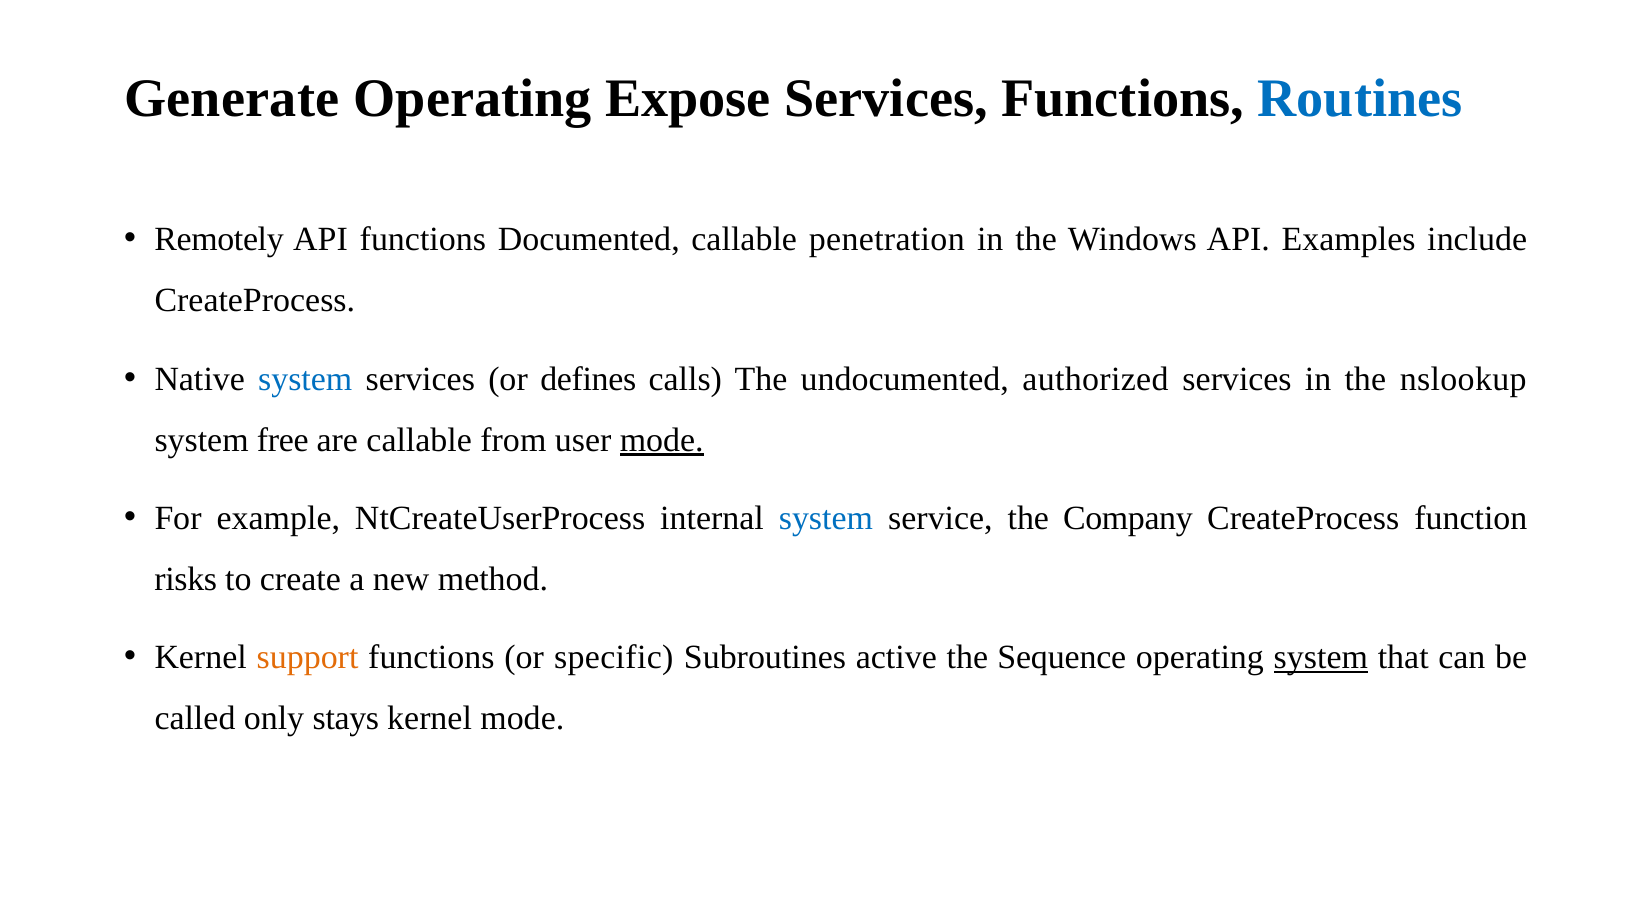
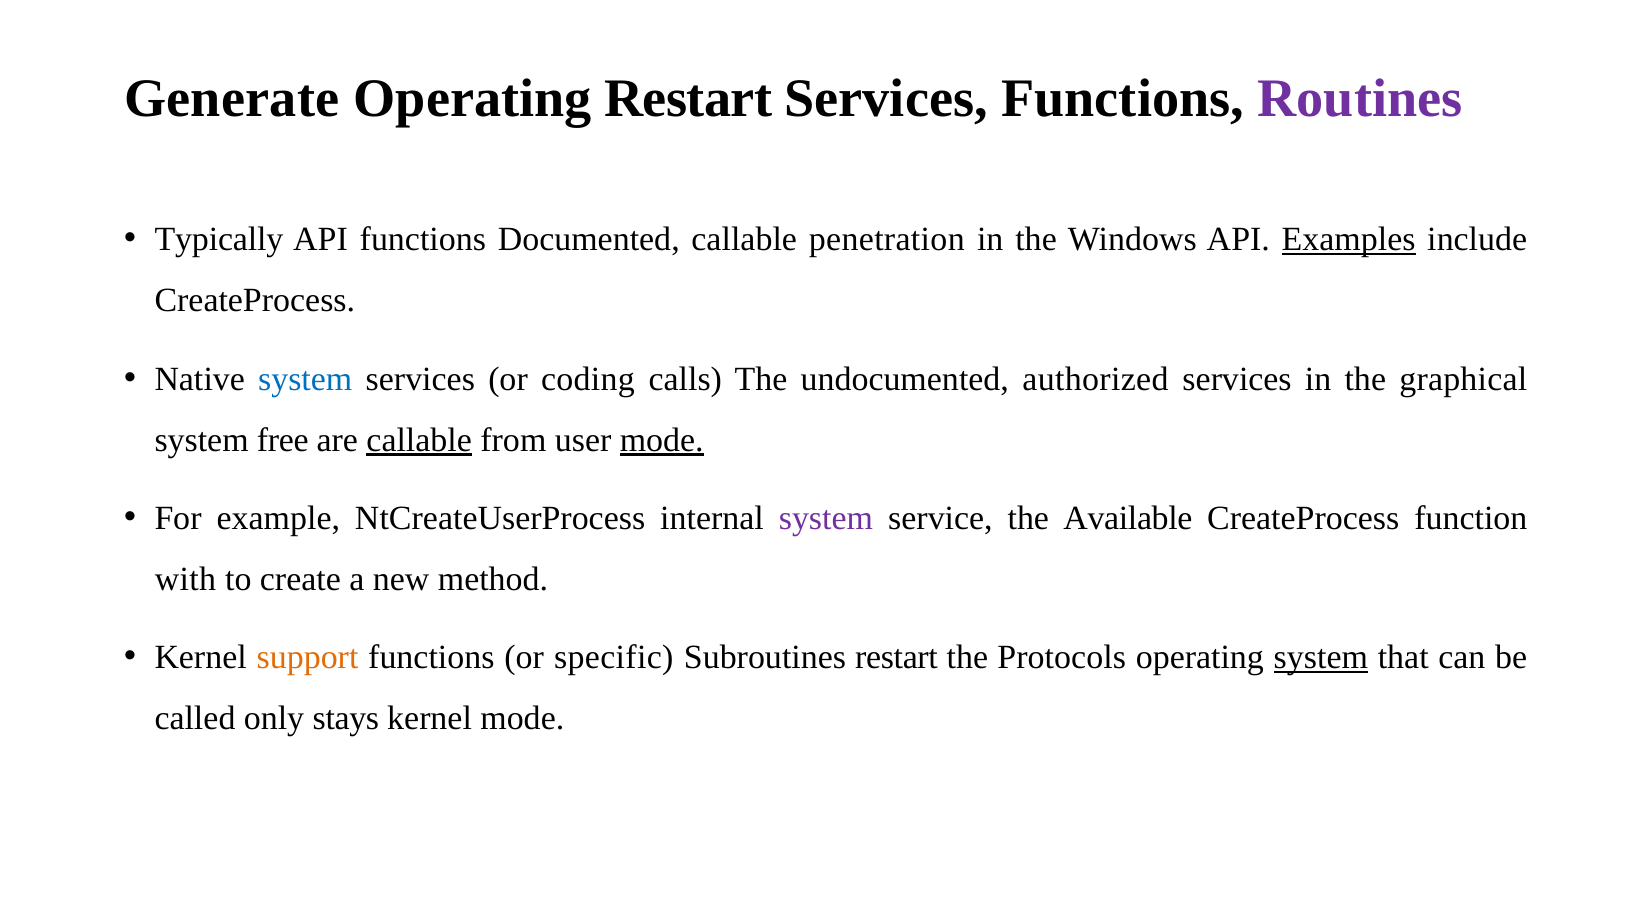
Operating Expose: Expose -> Restart (688, 99)
Routines colour: blue -> purple (1360, 99)
Remotely: Remotely -> Typically (219, 240)
Examples underline: none -> present (1349, 240)
defines: defines -> coding (588, 379)
nslookup: nslookup -> graphical (1463, 379)
callable underline: none -> present (419, 440)
system colour: blue -> purple (826, 518)
Company: Company -> Available (1128, 518)
risks: risks -> with (185, 579)
Subroutines active: active -> restart (897, 657)
Sequence: Sequence -> Protocols (1062, 657)
